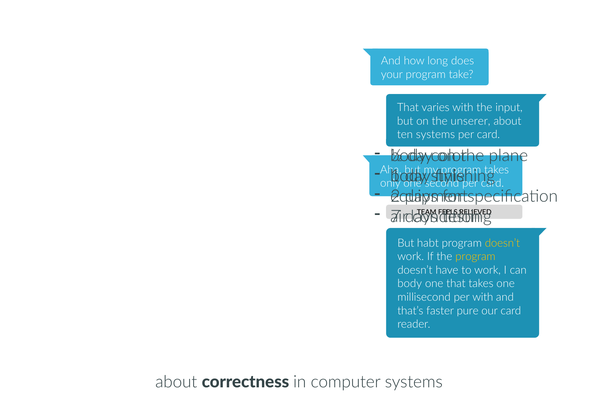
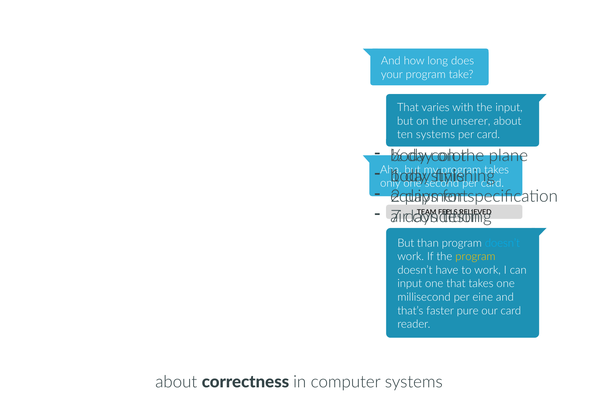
habt: habt -> than (428, 243)
doesn’t colour: yellow -> light blue (502, 243)
body: body -> input (410, 283)
per with: with -> eine (483, 297)
